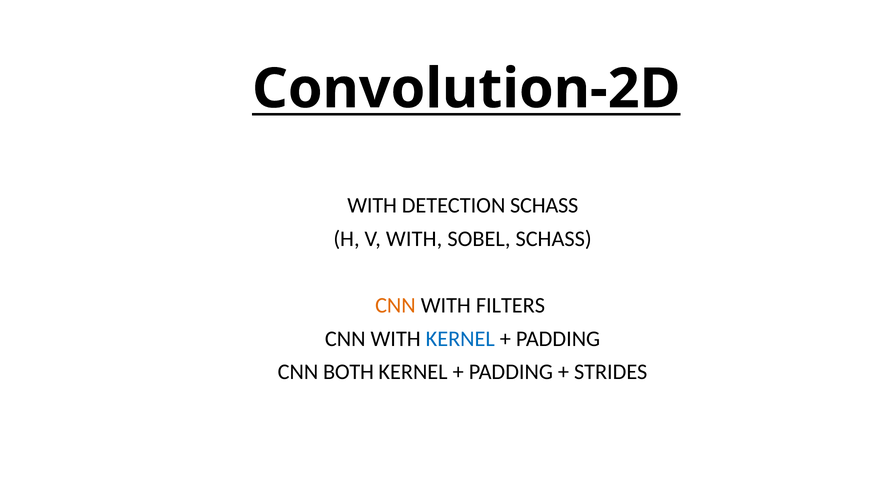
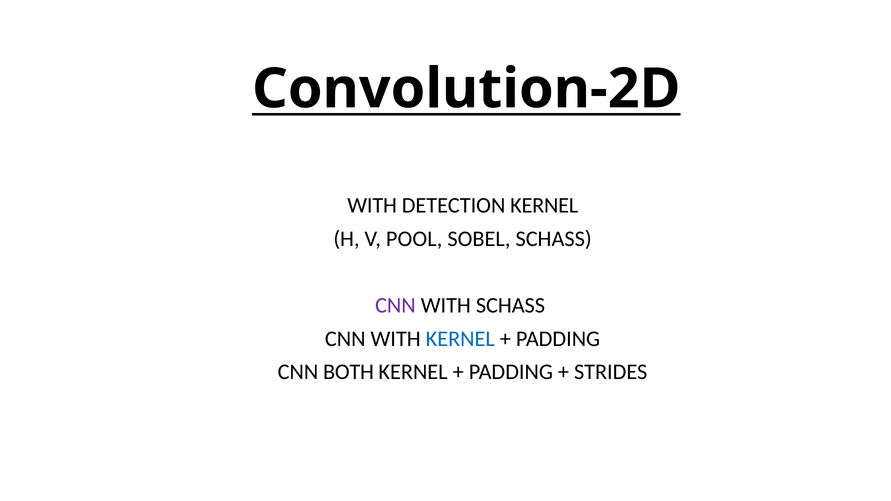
DETECTION SCHASS: SCHASS -> KERNEL (544, 205)
V WITH: WITH -> POOL (414, 239)
CNN colour: orange -> purple (395, 305)
WITH FILTERS: FILTERS -> SCHASS (510, 305)
